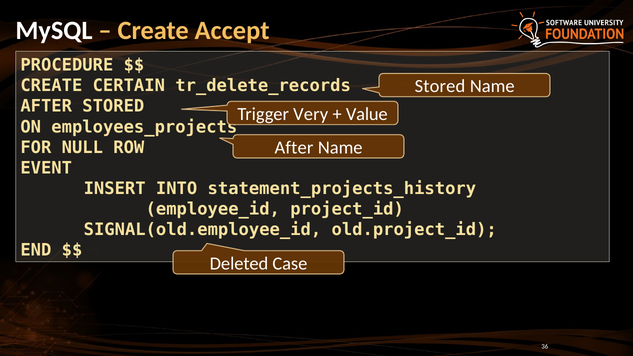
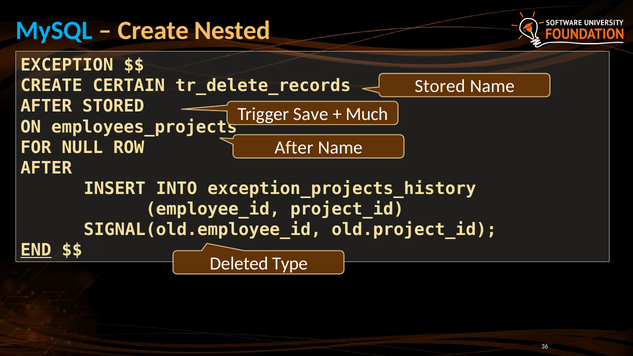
MySQL colour: white -> light blue (54, 31)
Accept: Accept -> Nested (232, 31)
PROCEDURE: PROCEDURE -> EXCEPTION (67, 65)
Very: Very -> Save (311, 114)
Value: Value -> Much (367, 114)
EVENT: EVENT -> AFTER (46, 168)
statement_projects_history: statement_projects_history -> exception_projects_history (342, 189)
END underline: none -> present (36, 250)
Case: Case -> Type (290, 264)
